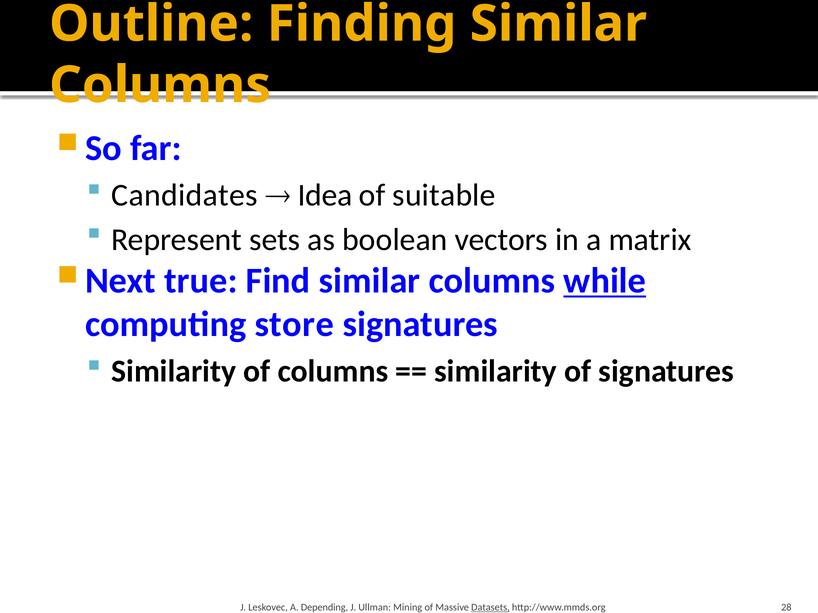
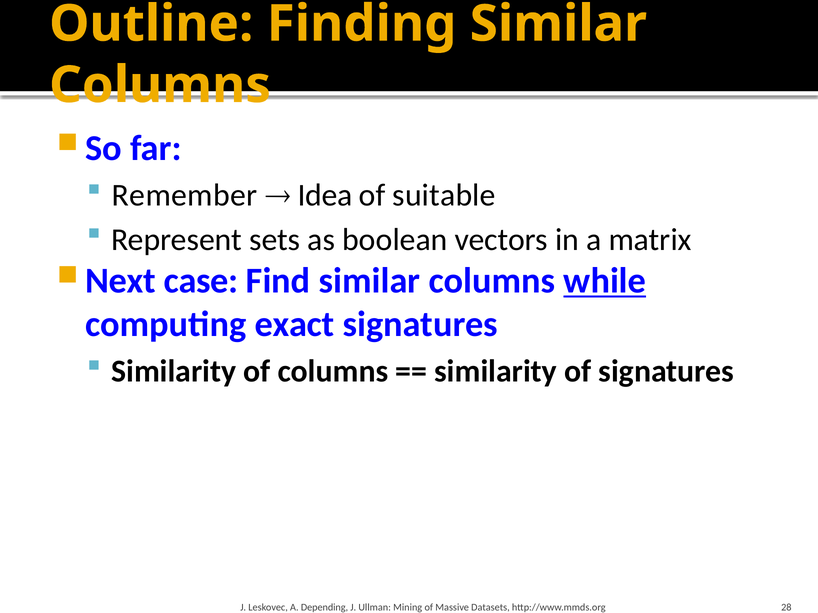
Candidates: Candidates -> Remember (185, 195)
true: true -> case (201, 281)
store: store -> exact (295, 325)
Datasets underline: present -> none (490, 608)
